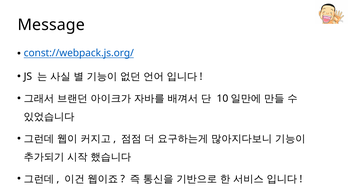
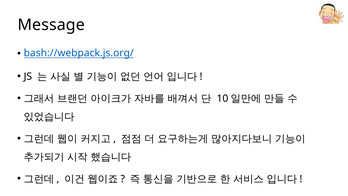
const://webpack.js.org/: const://webpack.js.org/ -> bash://webpack.js.org/ (79, 53)
